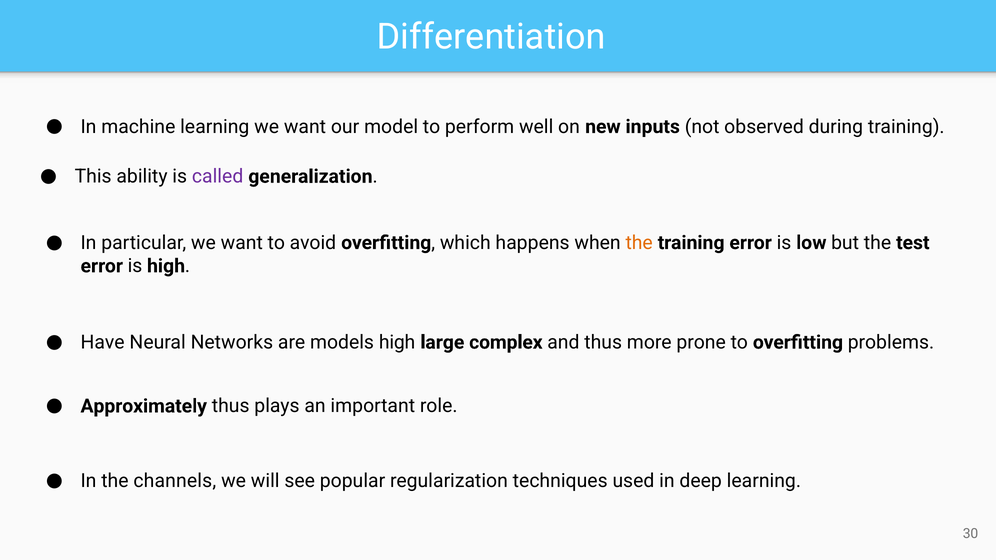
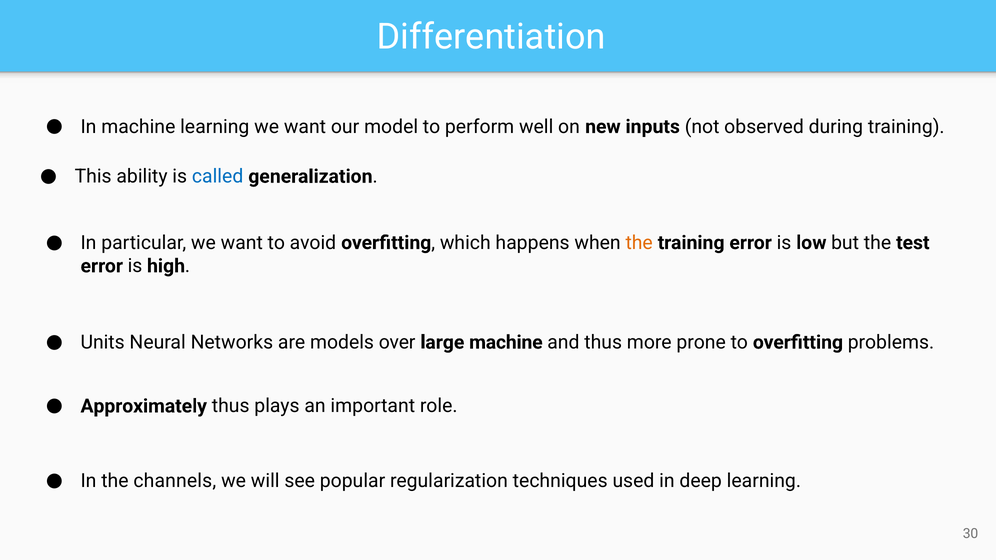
called colour: purple -> blue (218, 176)
Have: Have -> Units (103, 342)
models high: high -> over (397, 342)
large complex: complex -> machine (506, 342)
